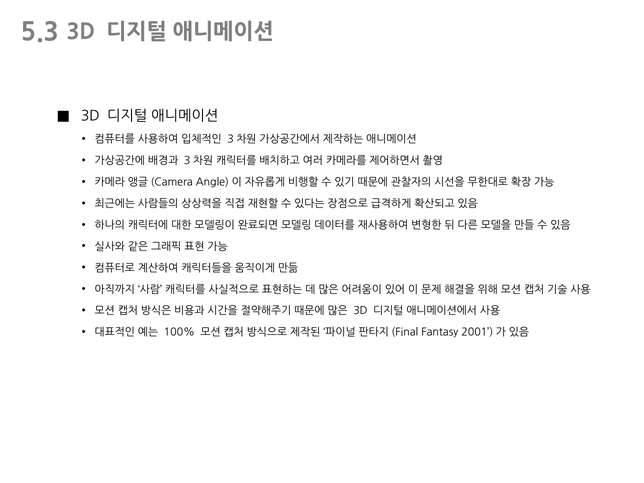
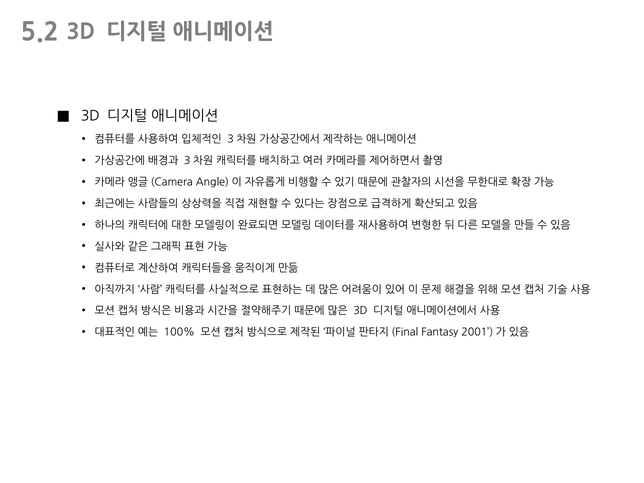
5.3: 5.3 -> 5.2 (40, 33)
